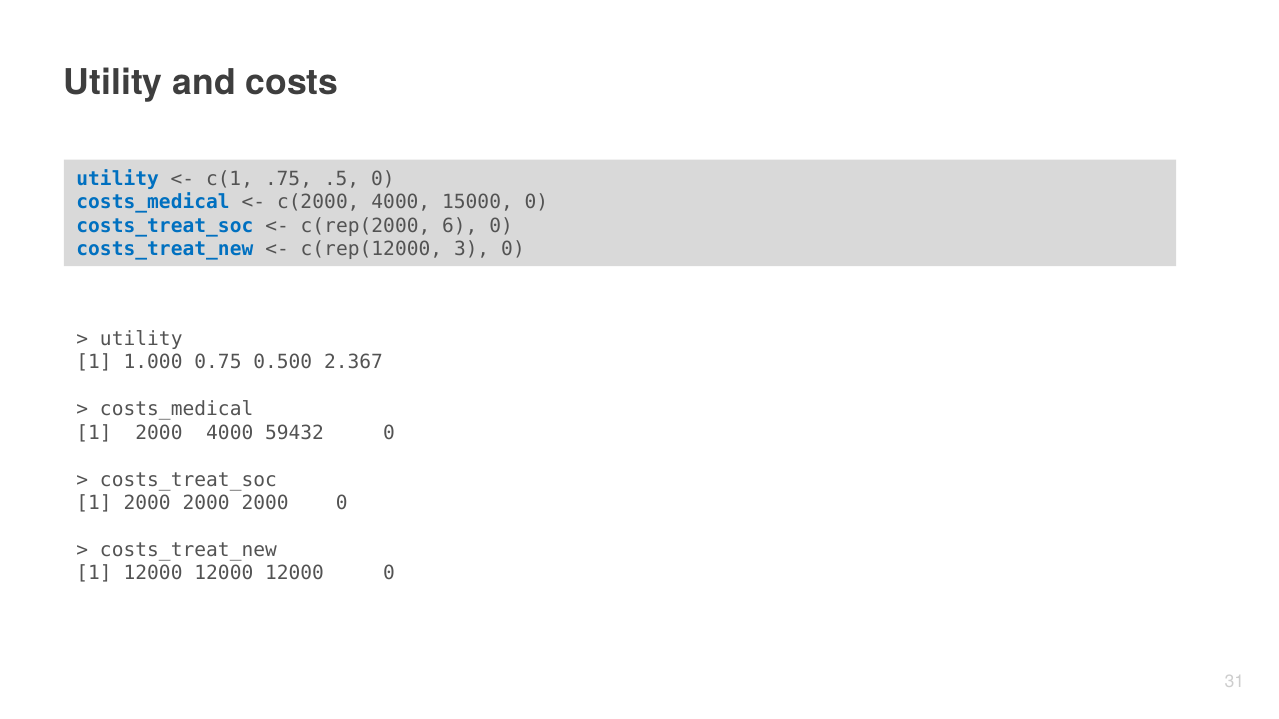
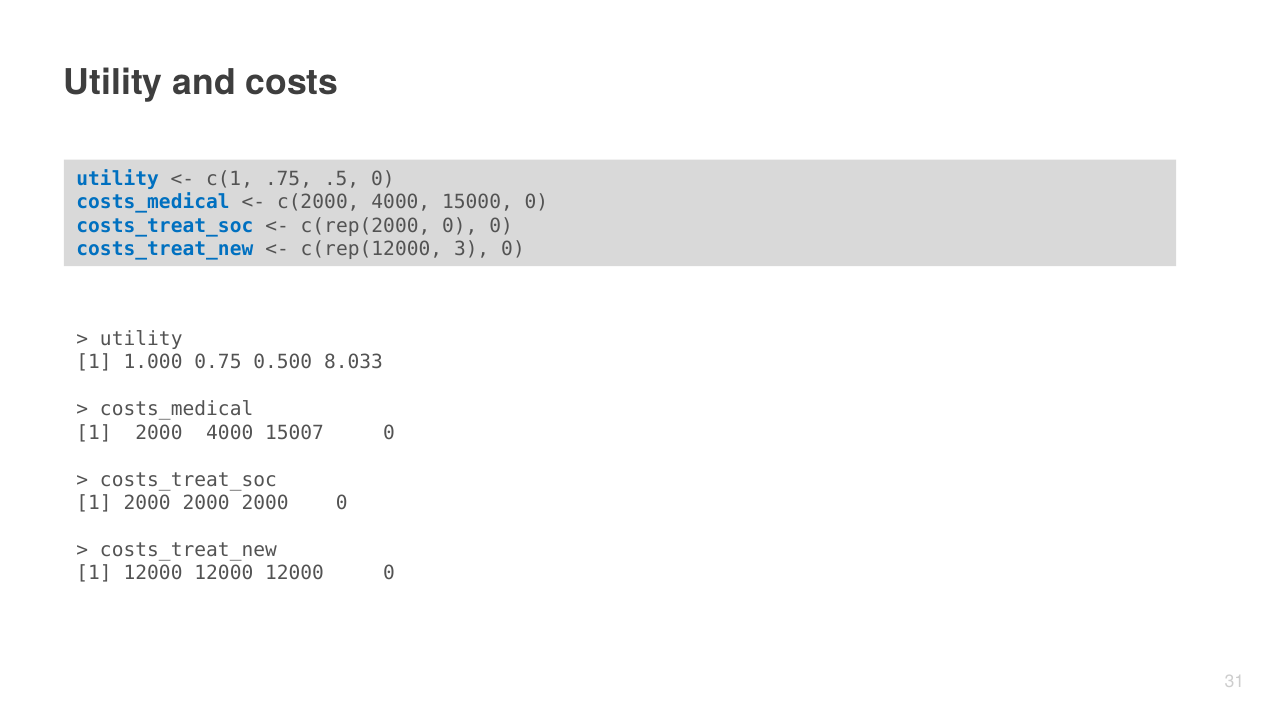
c(rep(2000 6: 6 -> 0 (460, 226)
2.367: 2.367 -> 8.033 (354, 363)
59432: 59432 -> 15007 (295, 433)
